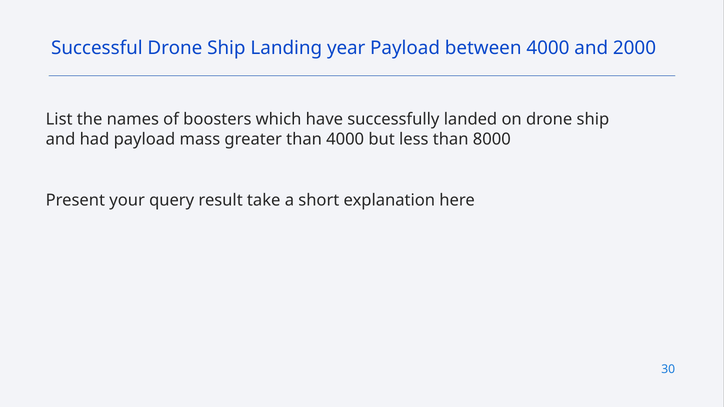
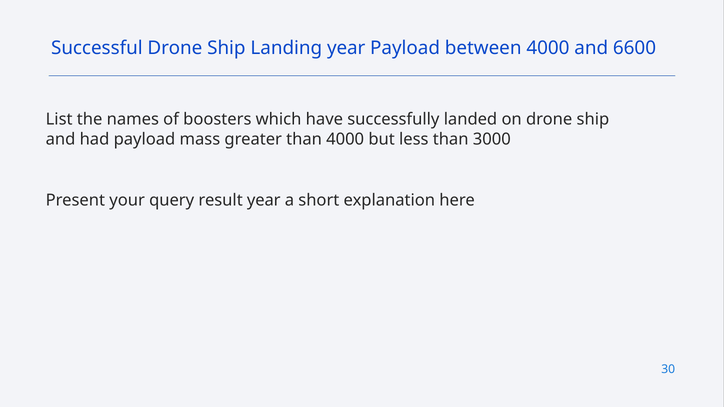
2000: 2000 -> 6600 (635, 48)
8000: 8000 -> 3000 (492, 139)
result take: take -> year (264, 200)
